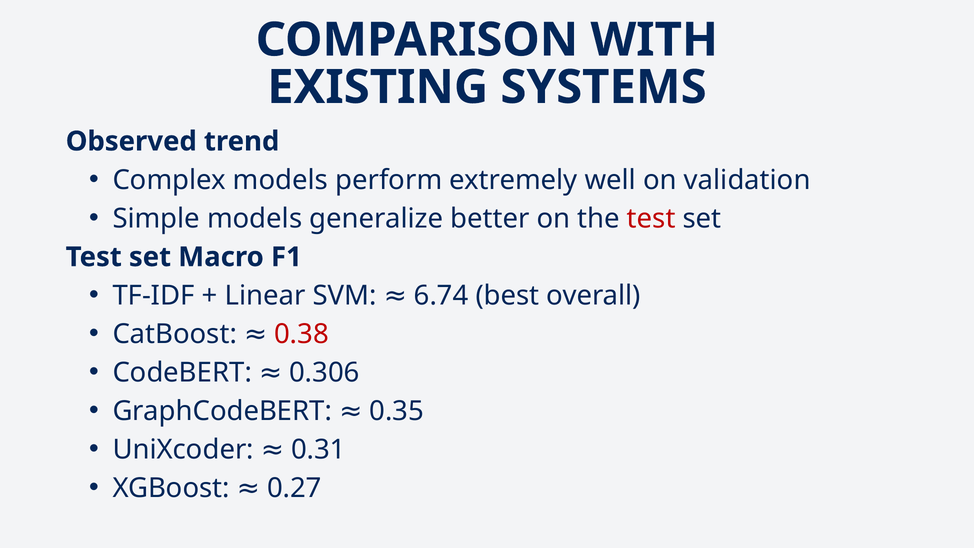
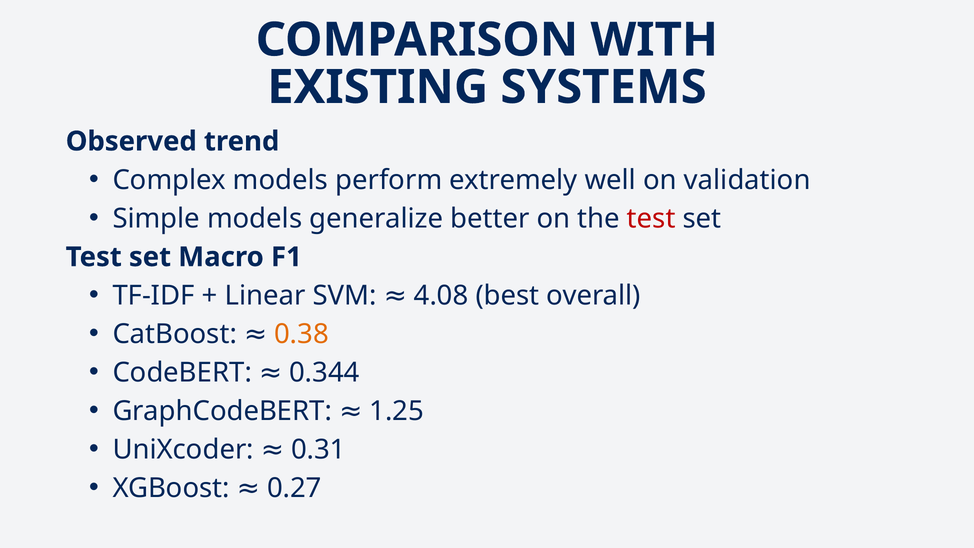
6.74: 6.74 -> 4.08 (441, 296)
0.38 colour: red -> orange (301, 334)
0.306: 0.306 -> 0.344 (324, 373)
0.35: 0.35 -> 1.25 (397, 411)
